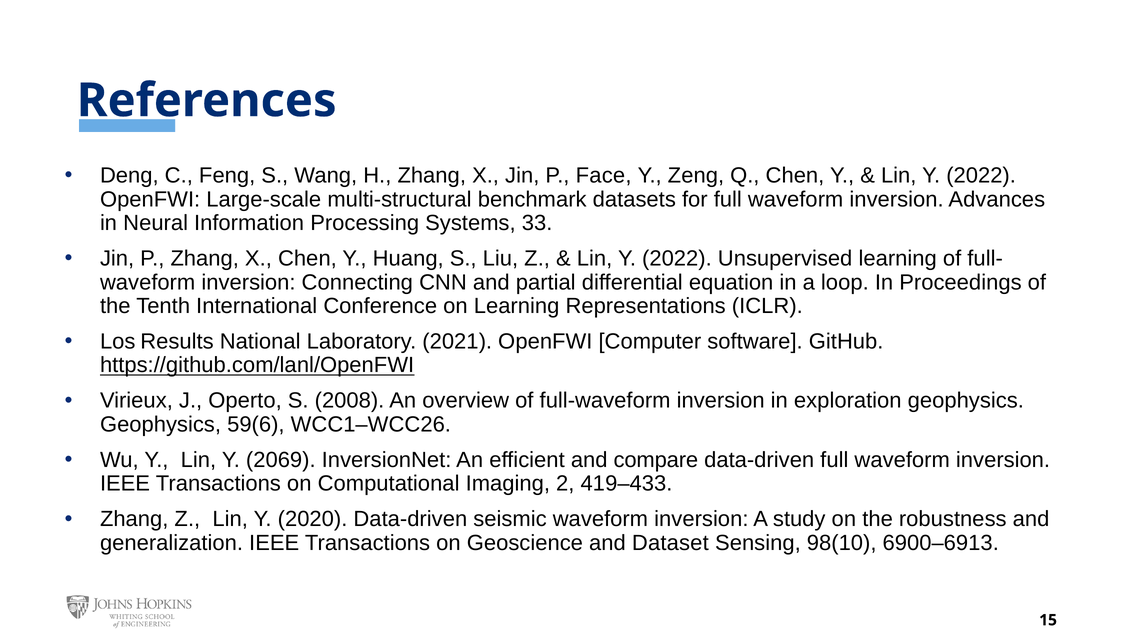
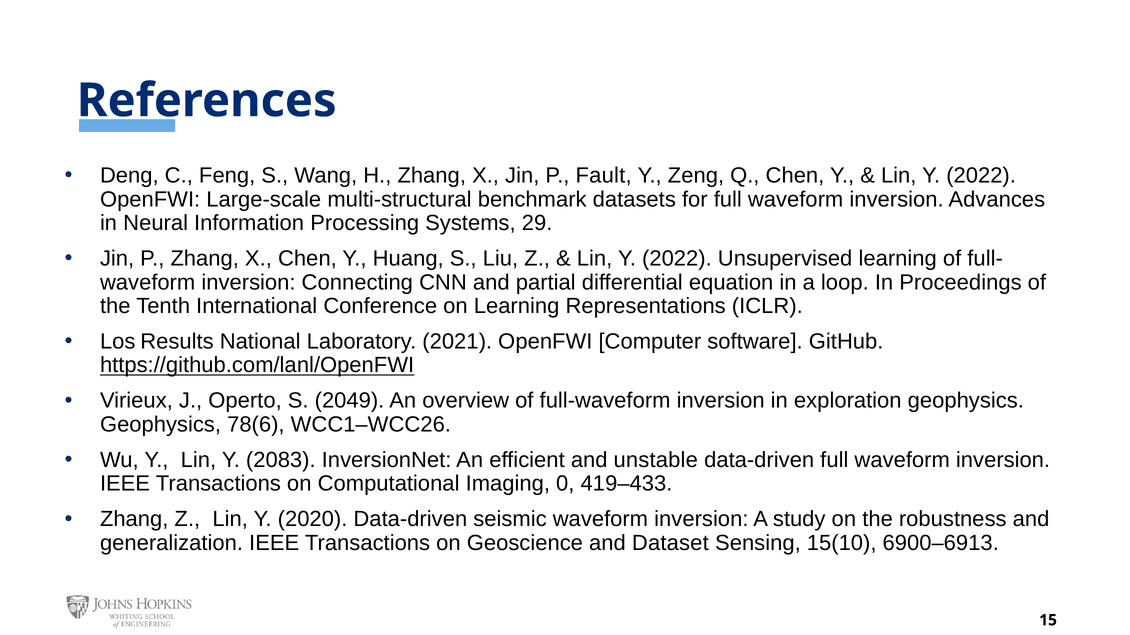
Face: Face -> Fault (604, 176)
33: 33 -> 29 (537, 223)
2008: 2008 -> 2049 (349, 401)
59(6: 59(6 -> 78(6 (256, 425)
2069: 2069 -> 2083 (281, 460)
compare: compare -> unstable (656, 460)
2: 2 -> 0 (565, 484)
98(10: 98(10 -> 15(10 (842, 544)
